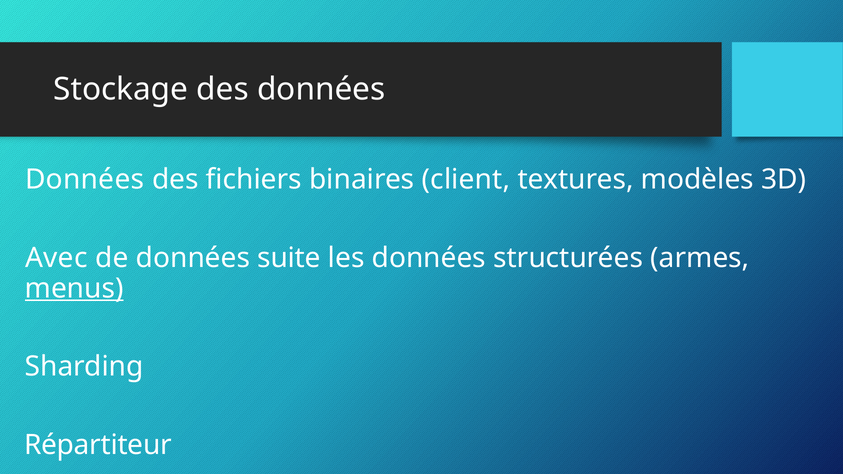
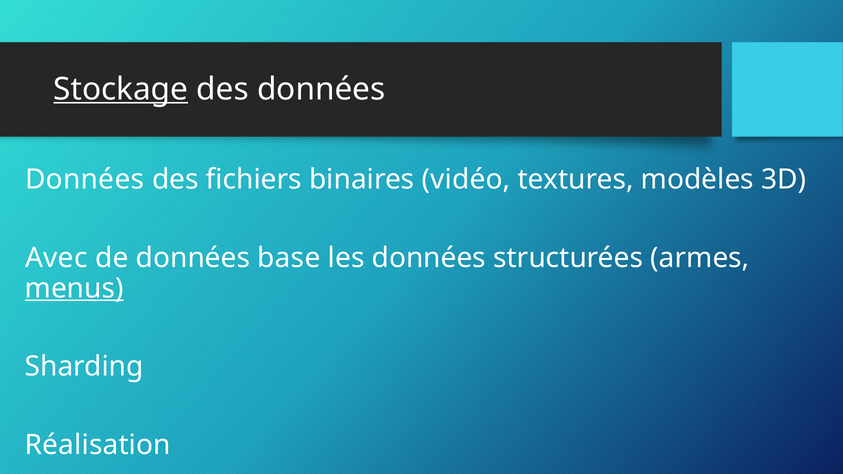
Stockage underline: none -> present (121, 89)
client: client -> vidéo (466, 180)
suite: suite -> base (289, 258)
Répartiteur: Répartiteur -> Réalisation (98, 445)
